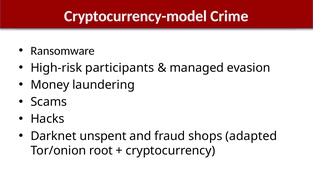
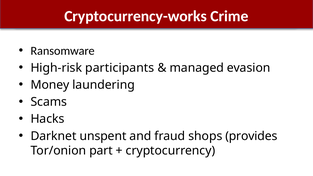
Cryptocurrency-model: Cryptocurrency-model -> Cryptocurrency-works (136, 16)
adapted: adapted -> provides (251, 136)
root: root -> part (101, 151)
